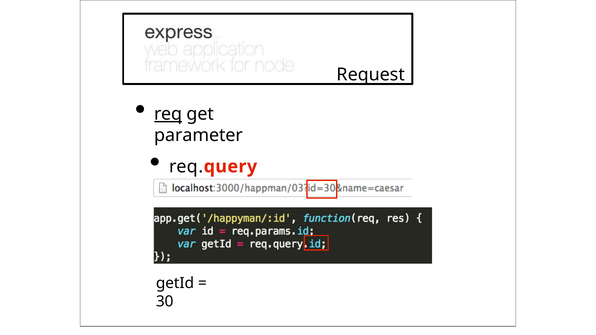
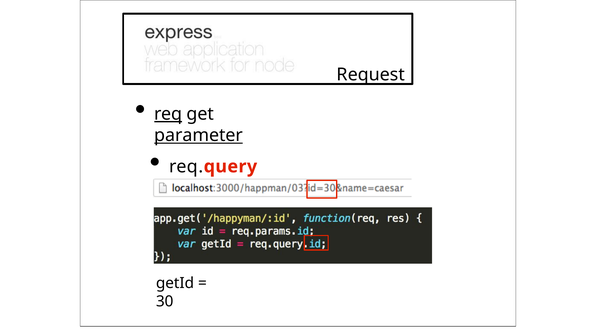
parameter underline: none -> present (198, 136)
